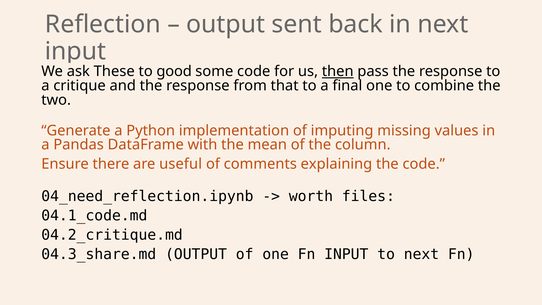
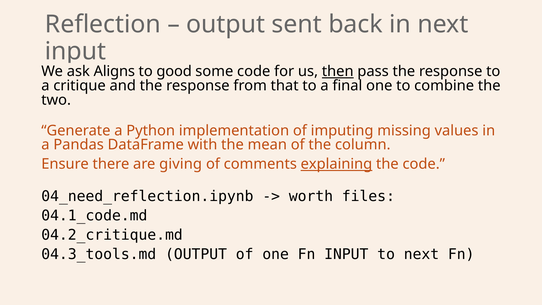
These: These -> Aligns (114, 71)
useful: useful -> giving (181, 164)
explaining underline: none -> present (336, 164)
04.3_share.md: 04.3_share.md -> 04.3_tools.md (99, 254)
